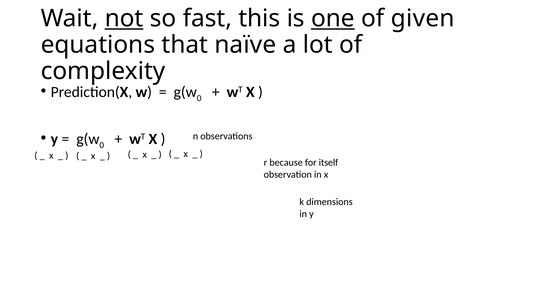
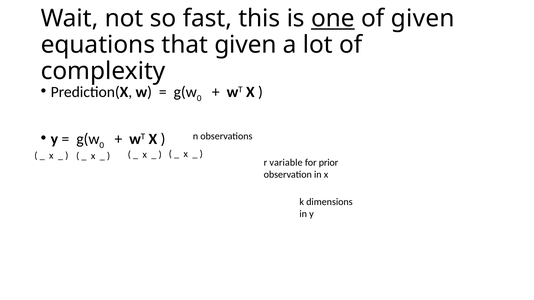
not underline: present -> none (124, 18)
that naïve: naïve -> given (245, 45)
because: because -> variable (286, 163)
itself: itself -> prior (329, 163)
